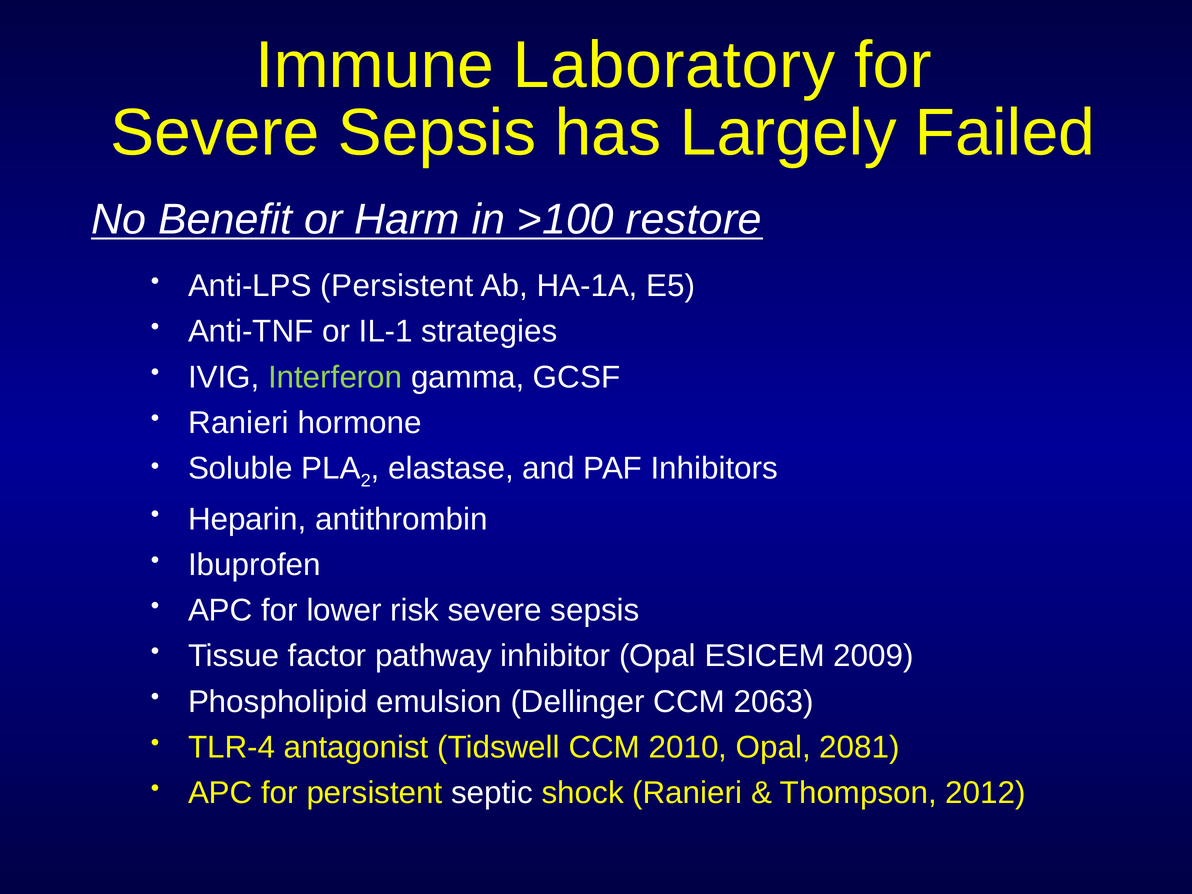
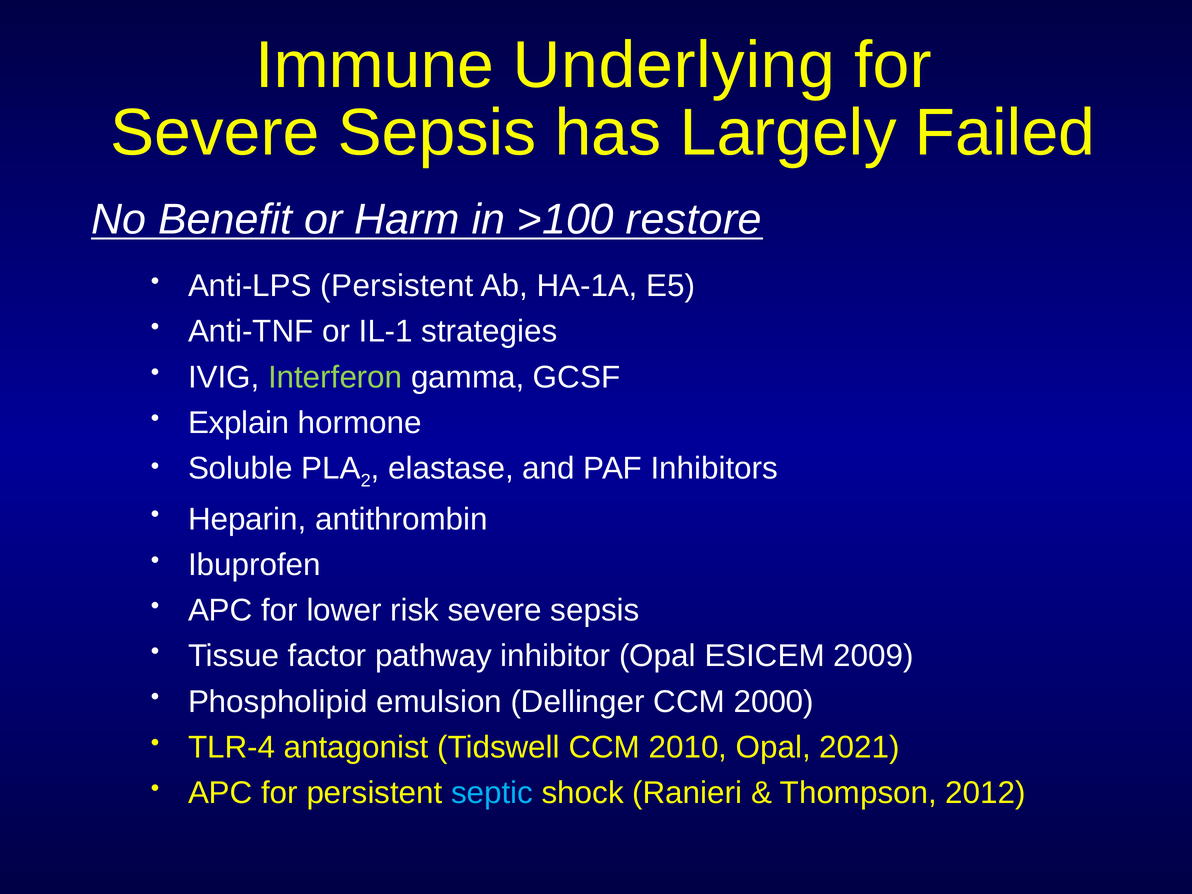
Laboratory: Laboratory -> Underlying (674, 65)
Ranieri: Ranieri -> Explain (239, 423)
2063: 2063 -> 2000 (774, 702)
2081: 2081 -> 2021 (860, 747)
septic colour: white -> light blue (492, 793)
